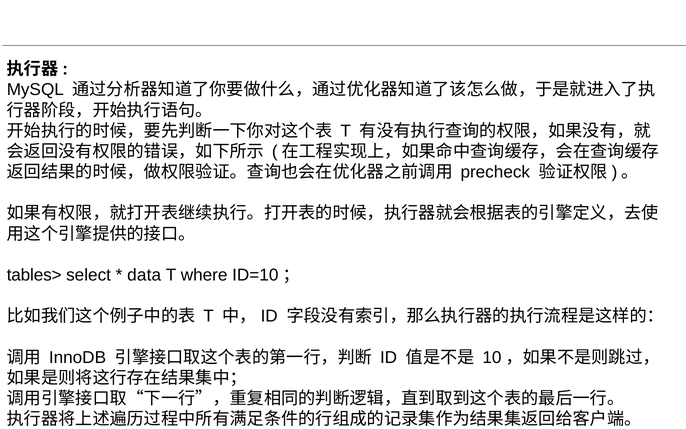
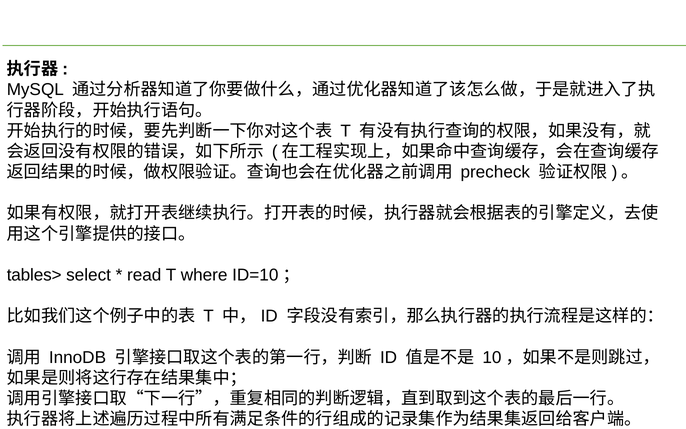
data: data -> read (144, 275)
